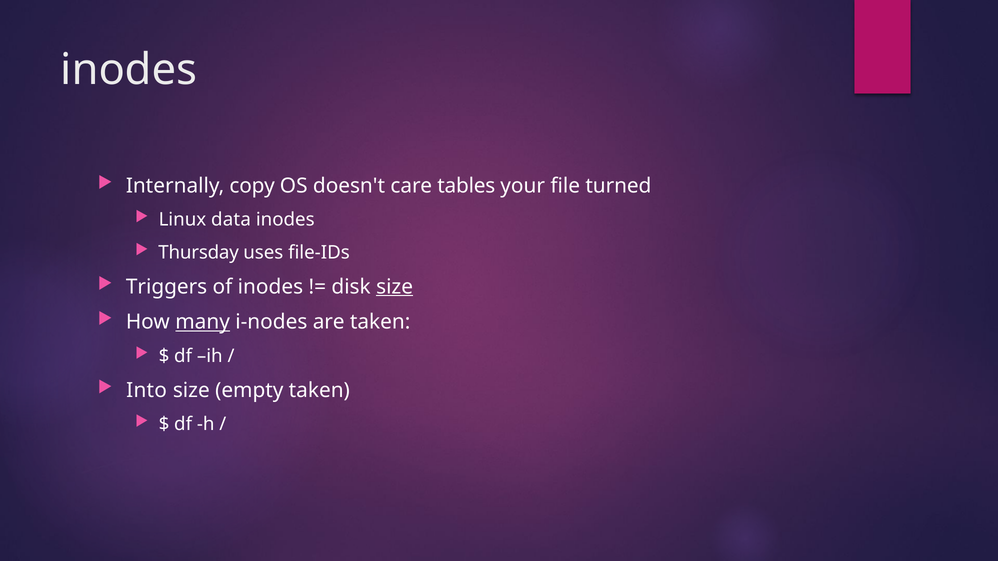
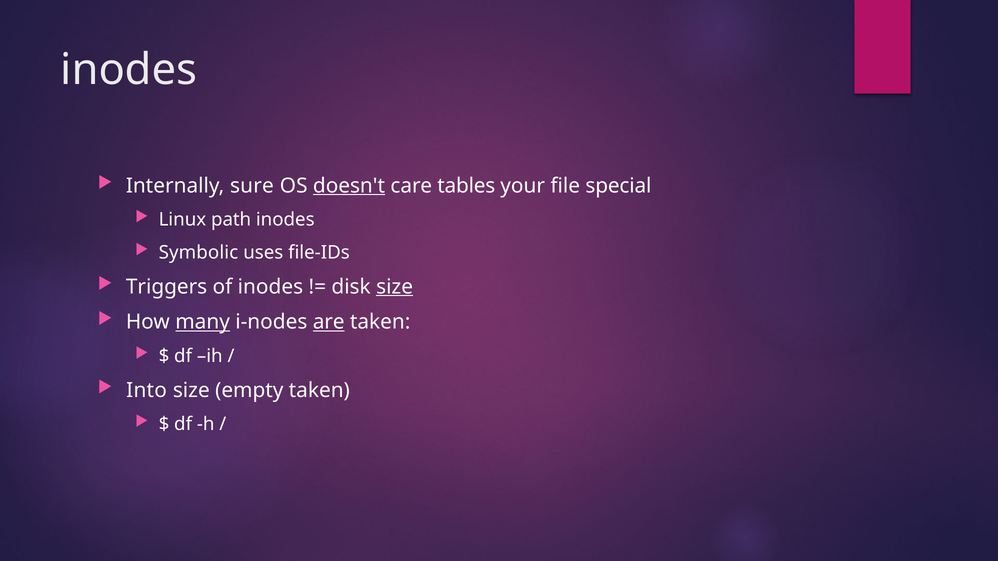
copy: copy -> sure (252, 186)
doesn't underline: none -> present (349, 186)
turned: turned -> special (618, 186)
data: data -> path (231, 220)
Thursday: Thursday -> Symbolic (198, 253)
are underline: none -> present (329, 322)
